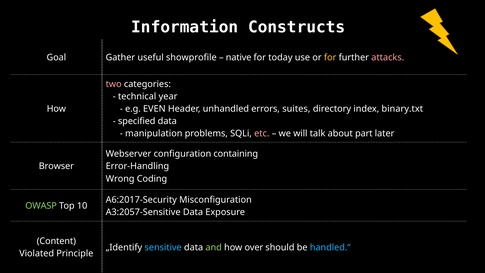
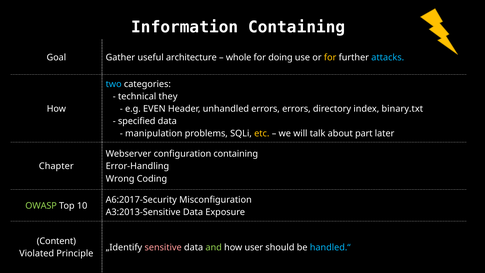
Information Constructs: Constructs -> Containing (297, 27)
showprofile: showprofile -> architecture (191, 57)
native: native -> whole (239, 57)
today: today -> doing (280, 57)
attacks colour: pink -> light blue (388, 57)
two colour: pink -> light blue (114, 84)
year: year -> they (168, 96)
errors suites: suites -> errors (296, 109)
etc colour: pink -> yellow (262, 133)
Browser: Browser -> Chapter (56, 166)
A3:2057-Sensitive: A3:2057-Sensitive -> A3:2013-Sensitive (143, 212)
sensitive colour: light blue -> pink (163, 247)
over: over -> user (254, 247)
